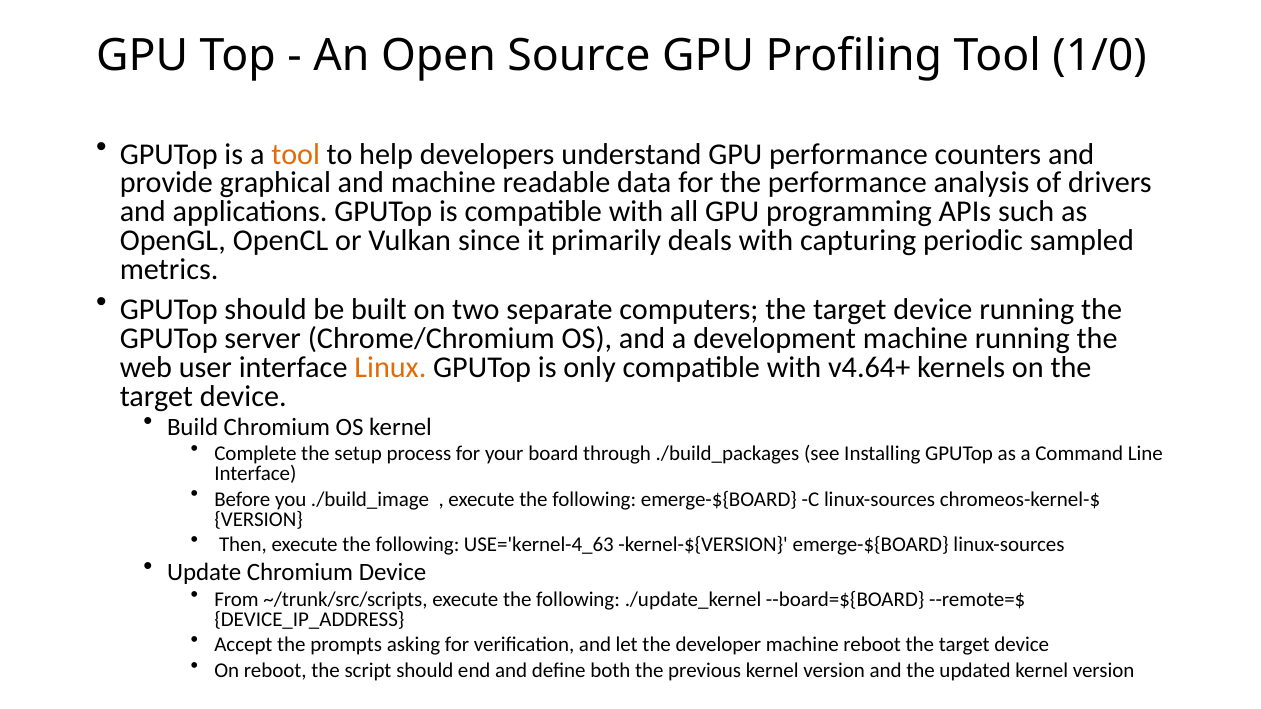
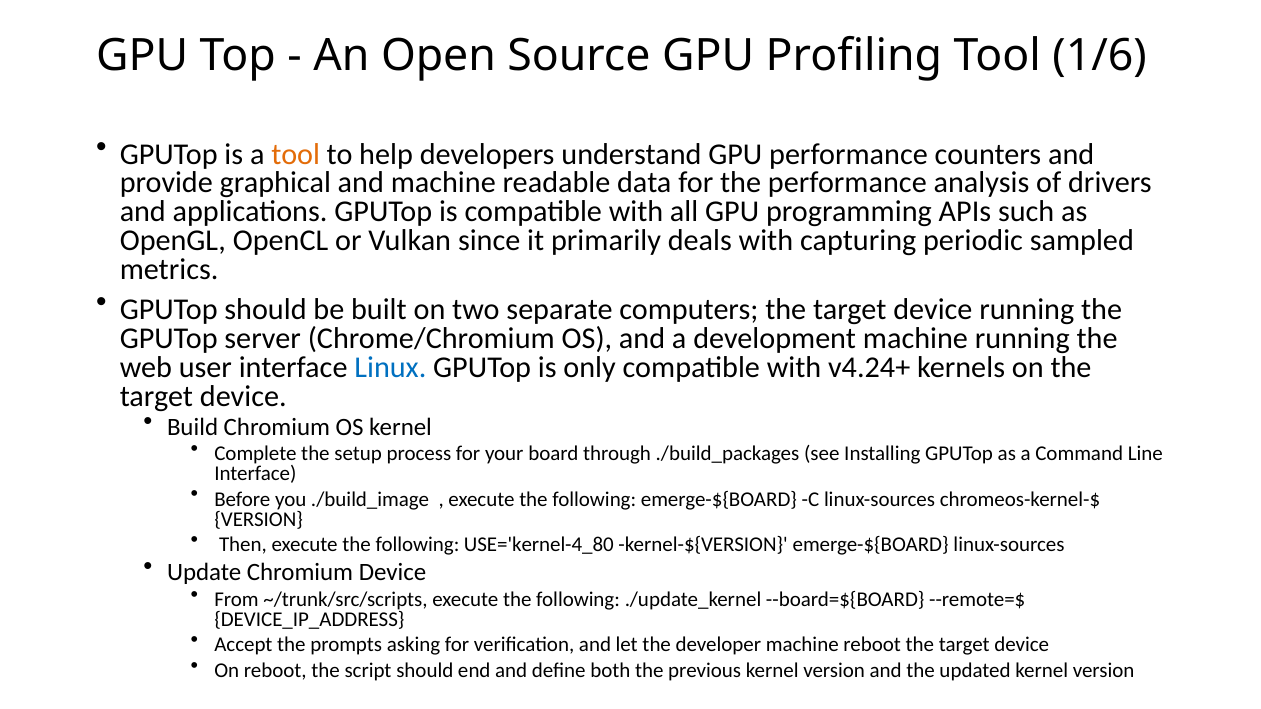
1/0: 1/0 -> 1/6 (1100, 56)
Linux colour: orange -> blue (390, 367)
v4.64+: v4.64+ -> v4.24+ (869, 367)
USE='kernel-4_63: USE='kernel-4_63 -> USE='kernel-4_80 (539, 545)
